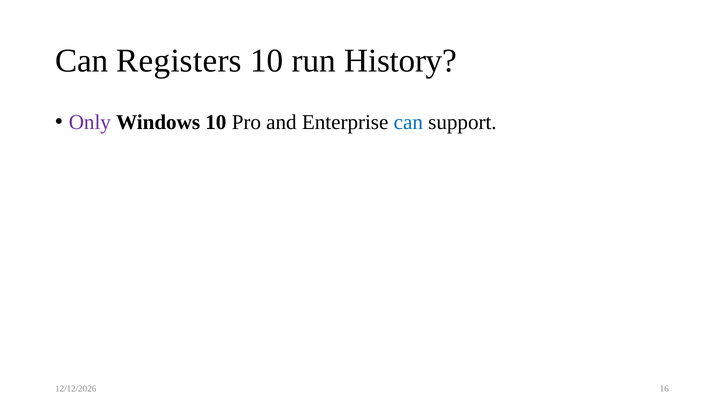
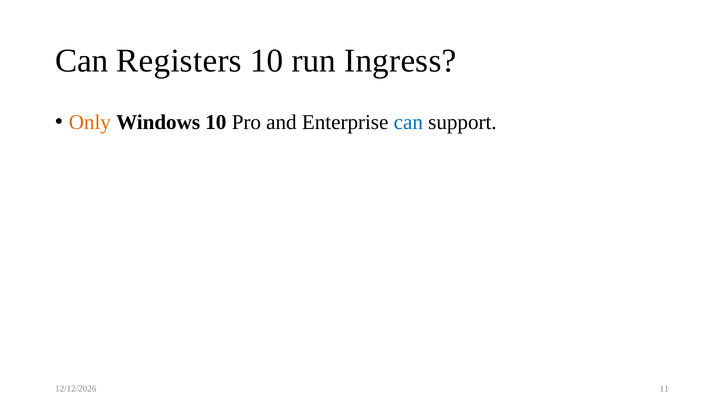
History: History -> Ingress (400, 61)
Only colour: purple -> orange (90, 122)
16: 16 -> 11 (664, 389)
